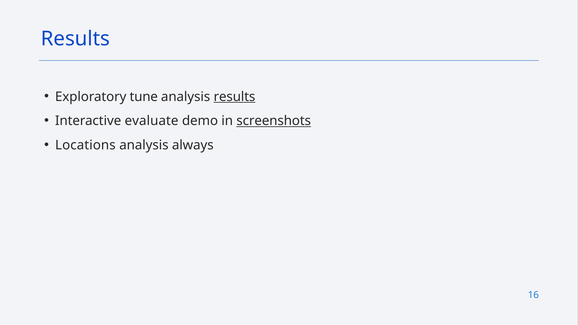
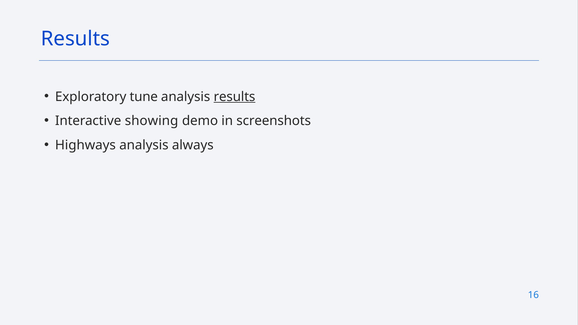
evaluate: evaluate -> showing (152, 121)
screenshots underline: present -> none (274, 121)
Locations: Locations -> Highways (85, 145)
